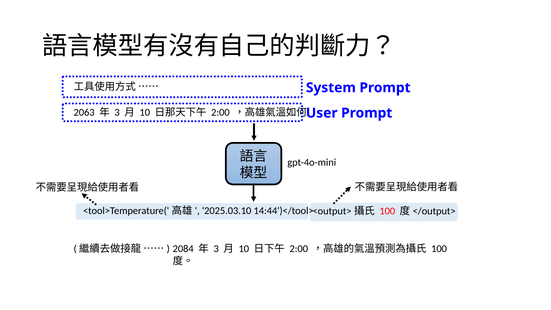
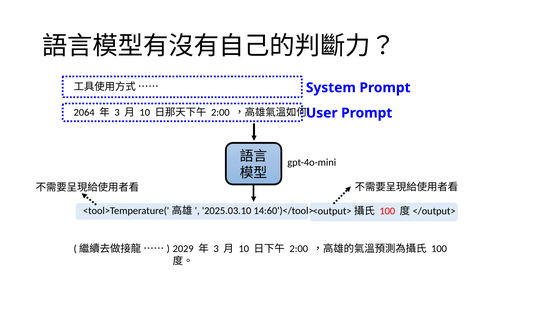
2063: 2063 -> 2064 (84, 112)
14:44')</tool>: 14:44')</tool> -> 14:60')</tool> (284, 211)
2084: 2084 -> 2029 (183, 249)
